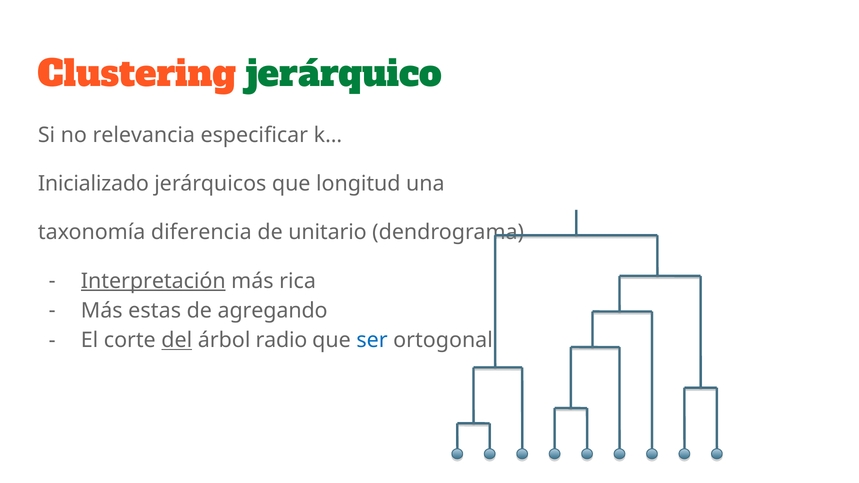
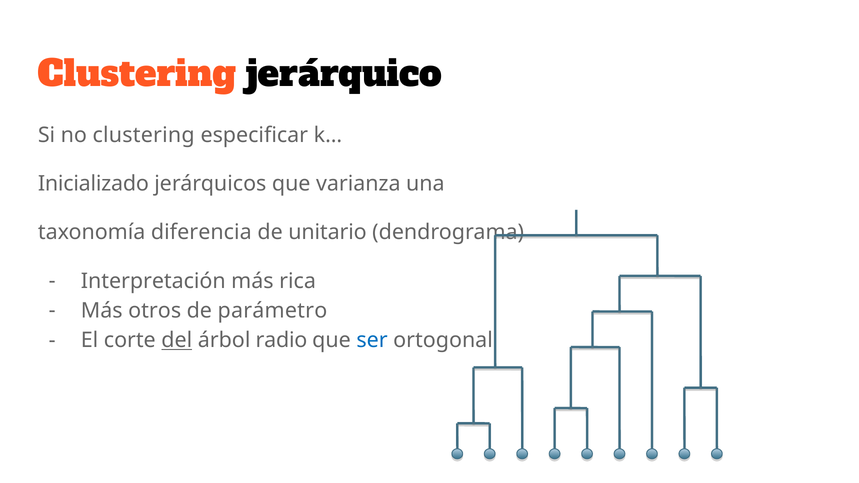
jerárquico colour: green -> black (344, 74)
no relevancia: relevancia -> clustering (144, 135)
longitud: longitud -> varianza (358, 184)
Interpretación underline: present -> none (153, 281)
estas: estas -> otros (155, 311)
agregando: agregando -> parámetro (272, 311)
